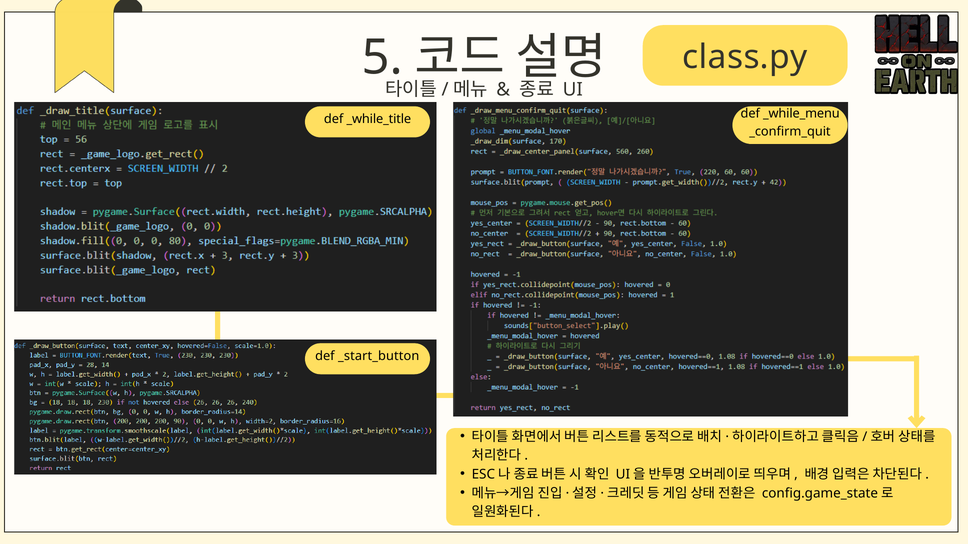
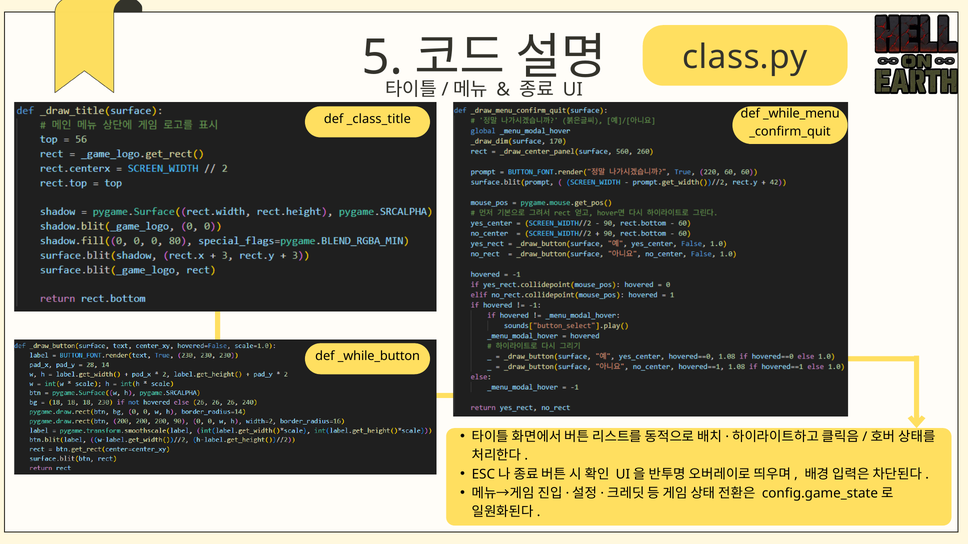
_while_title: _while_title -> _class_title (379, 119)
_start_button: _start_button -> _while_button (379, 356)
